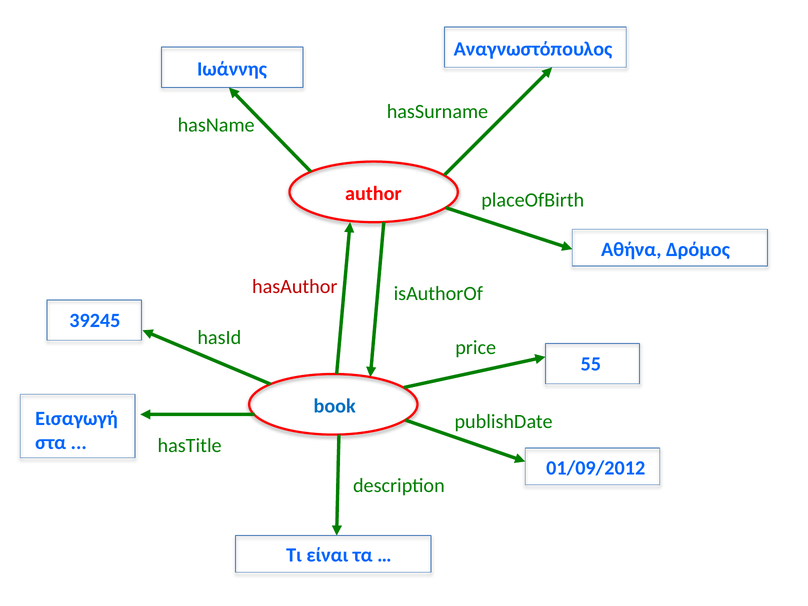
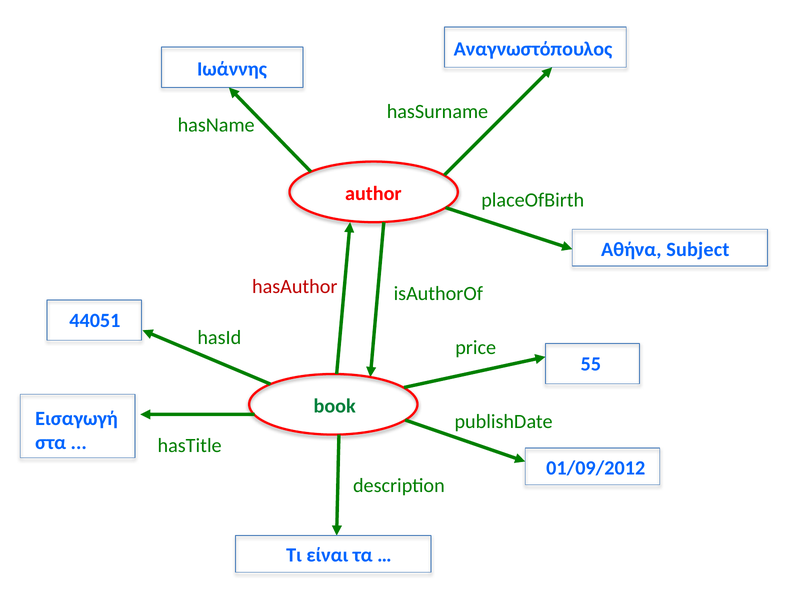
Δρόμος: Δρόμος -> Subject (698, 250)
39245: 39245 -> 44051 (95, 321)
book colour: blue -> green (335, 406)
